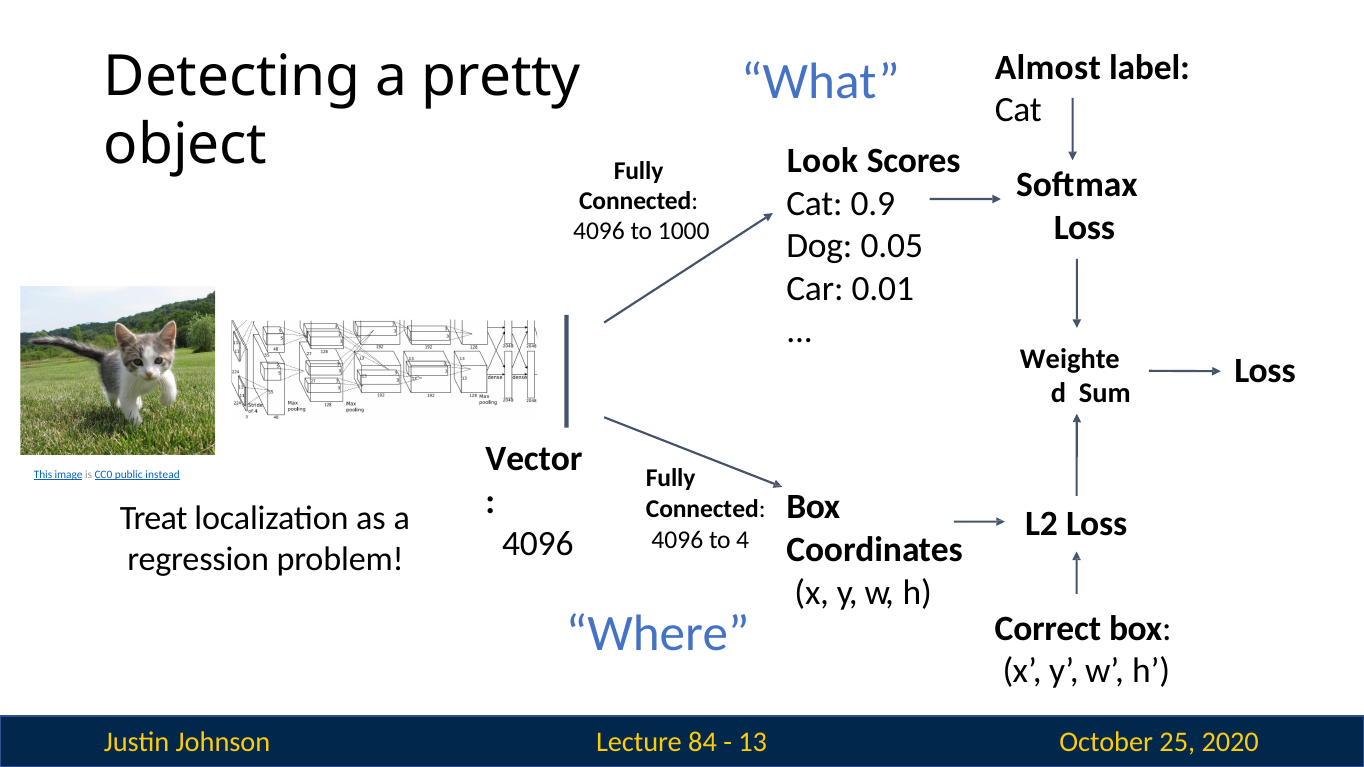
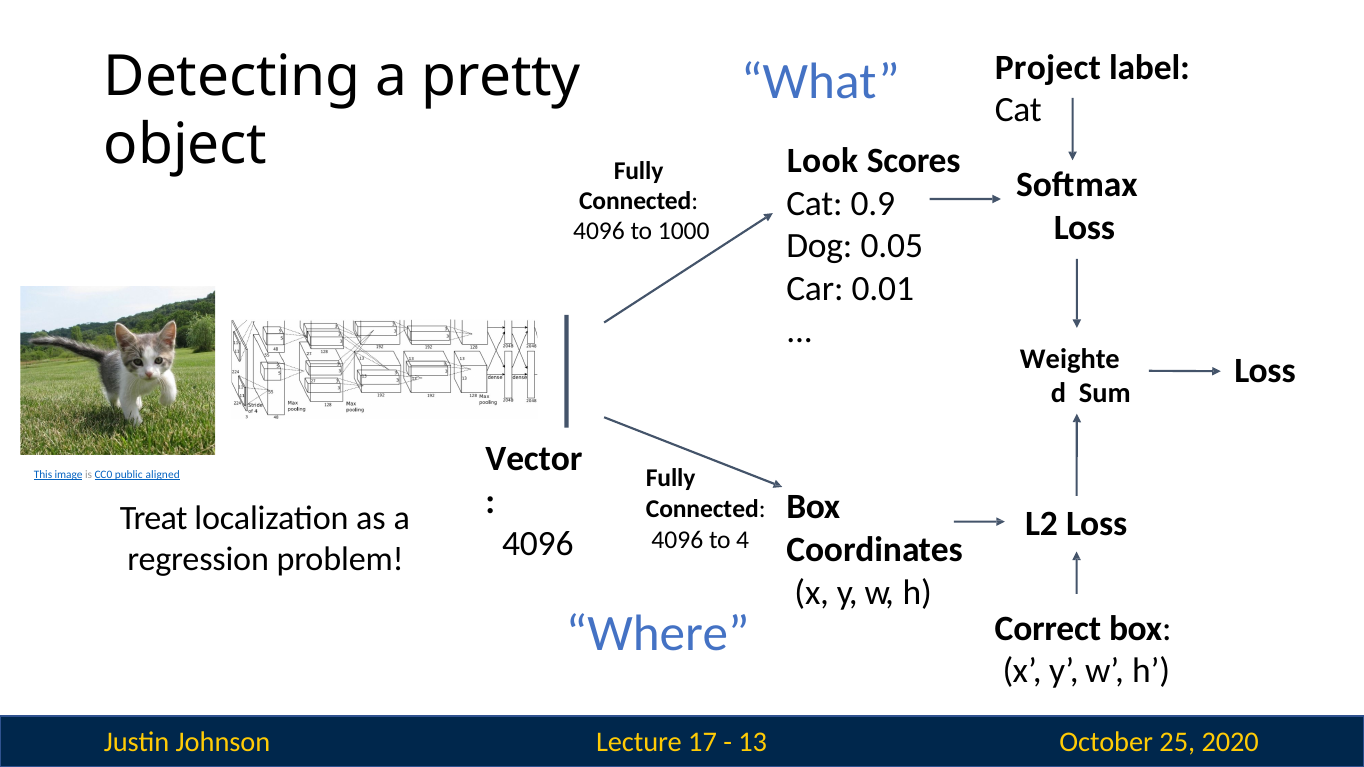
Almost: Almost -> Project (1048, 67)
instead: instead -> aligned (163, 475)
84: 84 -> 17 (703, 743)
